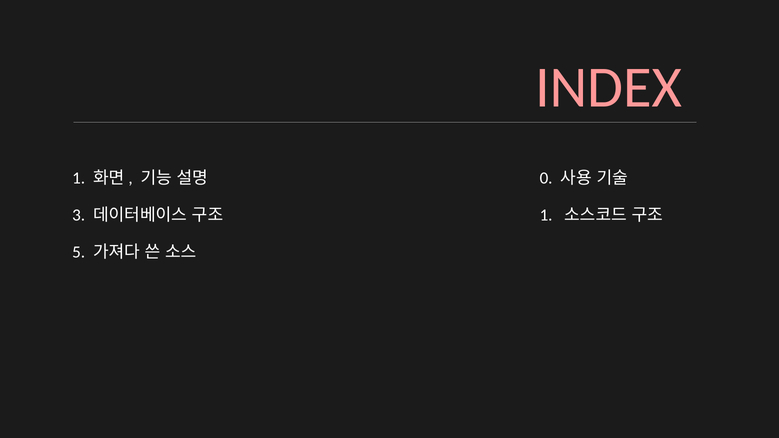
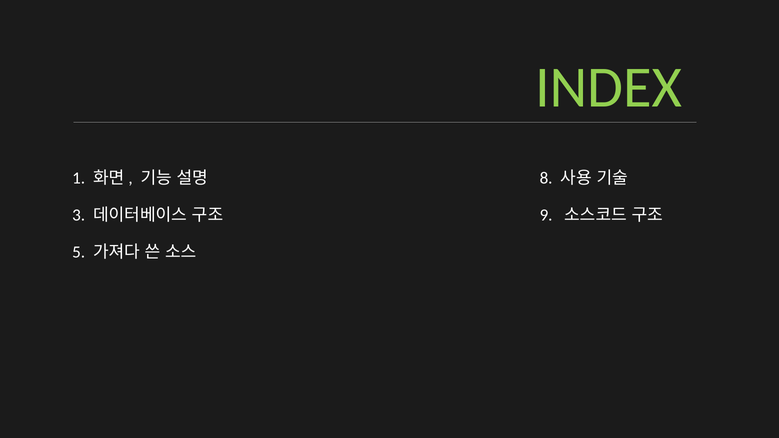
INDEX colour: pink -> light green (609, 88)
0: 0 -> 8 (546, 178)
1: 1 -> 9 (546, 215)
